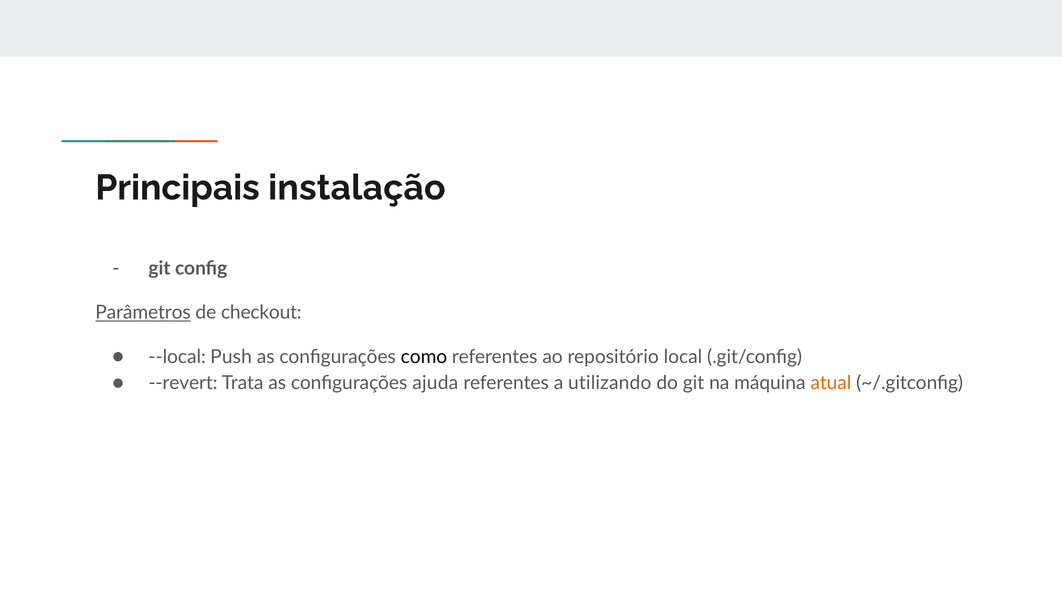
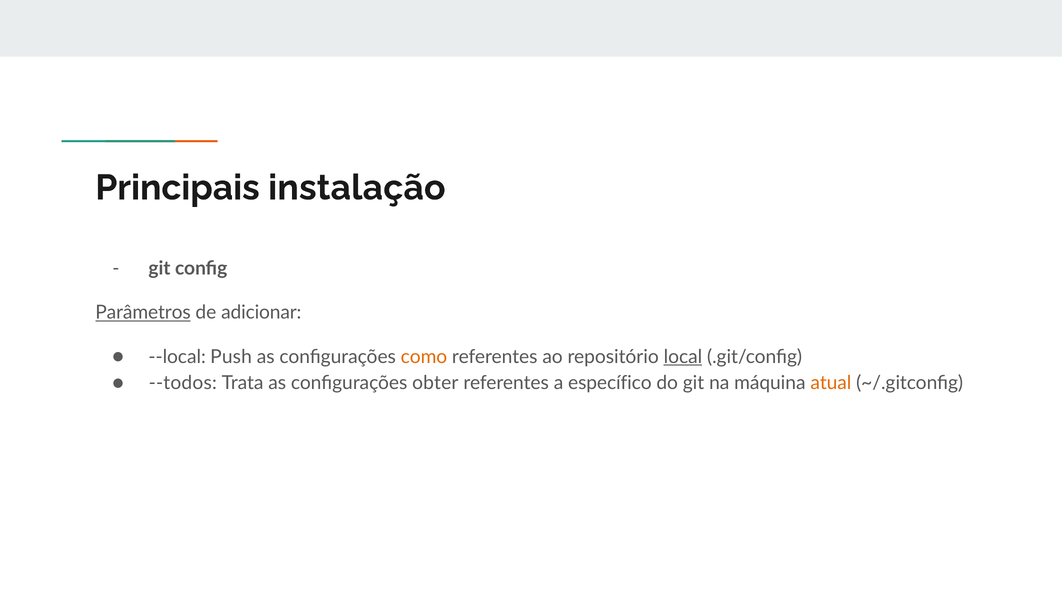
checkout: checkout -> adicionar (261, 312)
como colour: black -> orange (424, 356)
local underline: none -> present (683, 356)
--revert: --revert -> --todos (183, 383)
ajuda: ajuda -> obter (435, 383)
utilizando: utilizando -> específico (610, 383)
